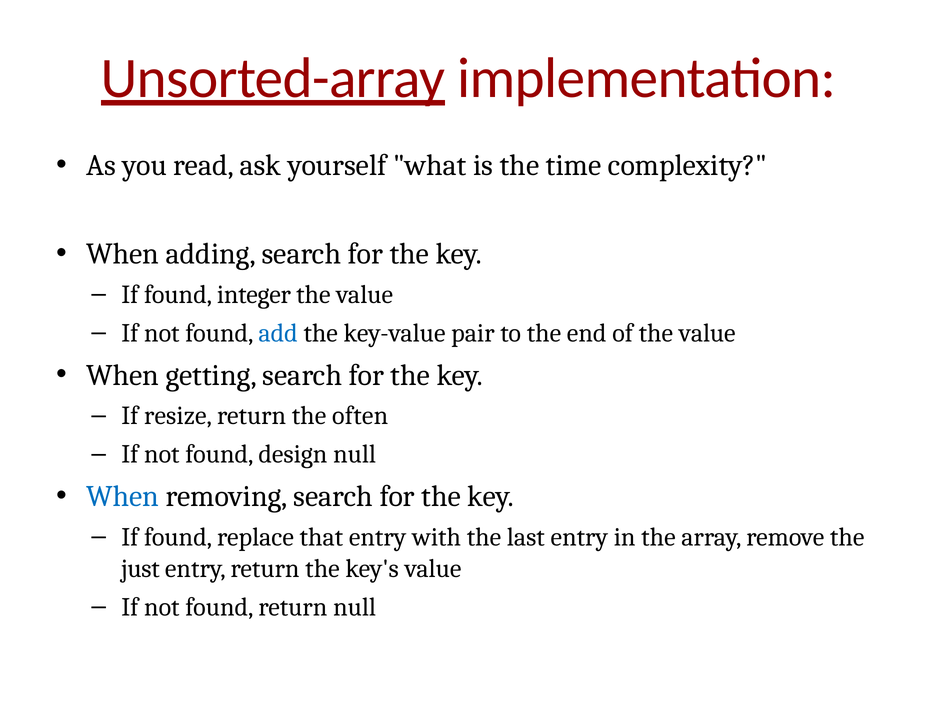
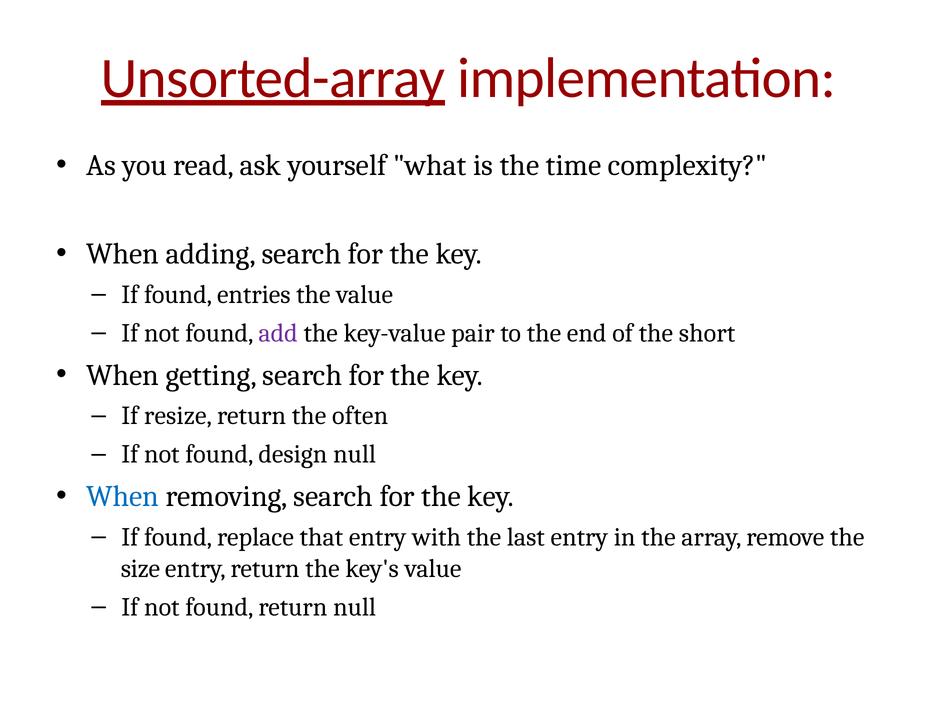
integer: integer -> entries (254, 294)
add colour: blue -> purple (278, 333)
of the value: value -> short (707, 333)
just: just -> size (140, 568)
